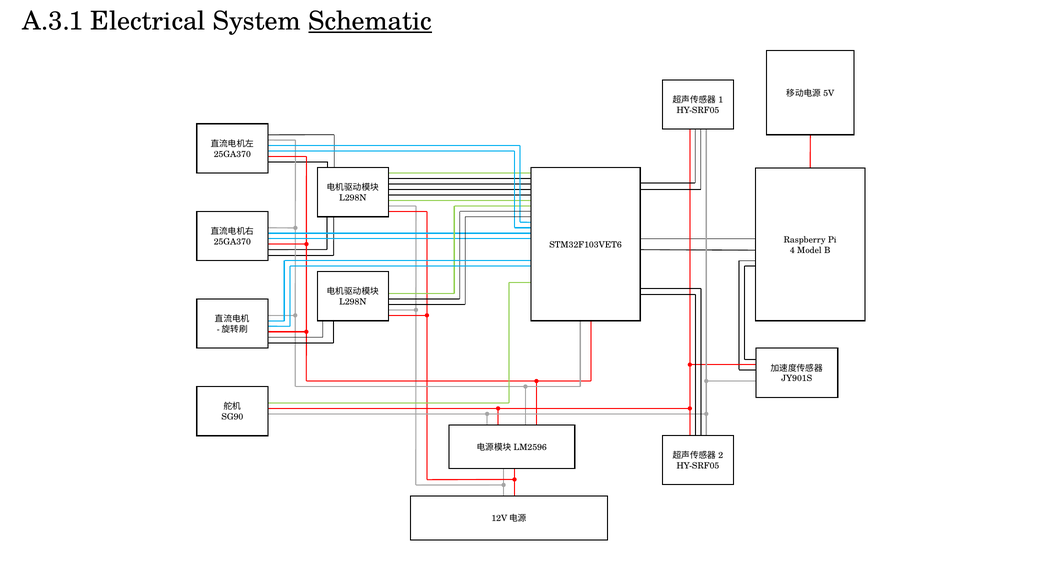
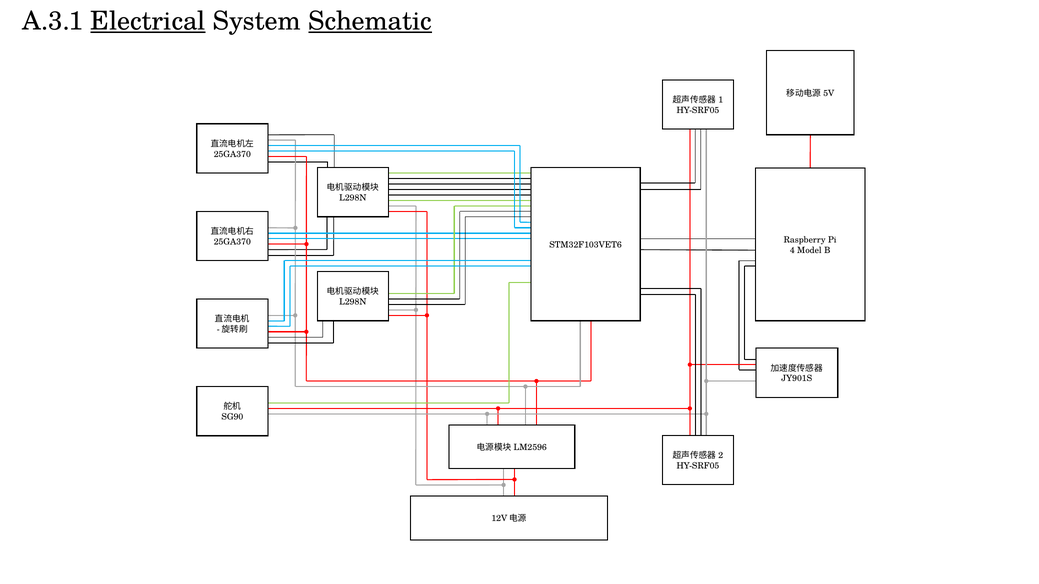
Electrical underline: none -> present (148, 21)
